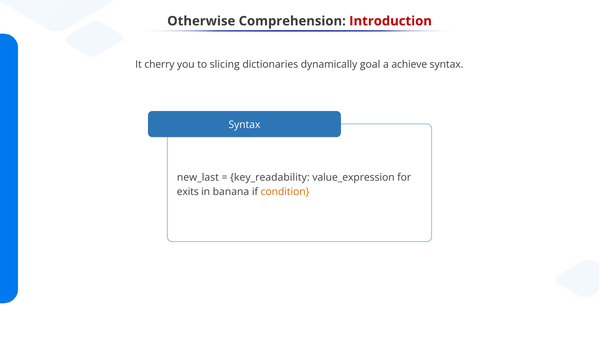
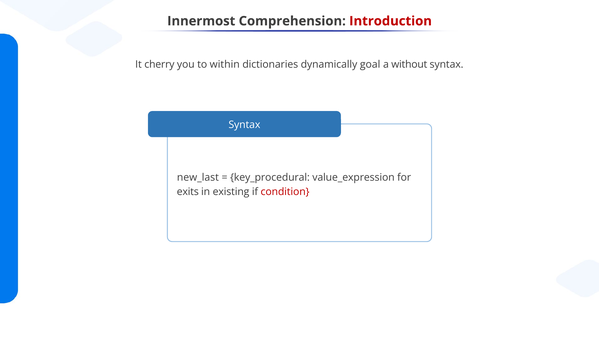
Otherwise: Otherwise -> Innermost (201, 21)
slicing: slicing -> within (225, 64)
achieve: achieve -> without (409, 64)
key_readability: key_readability -> key_procedural (270, 178)
banana: banana -> existing (231, 192)
condition colour: orange -> red (285, 192)
